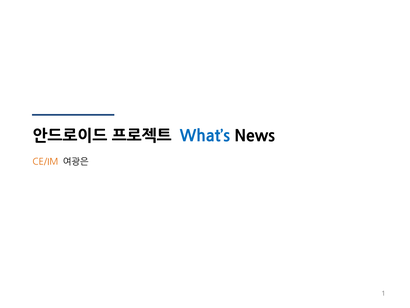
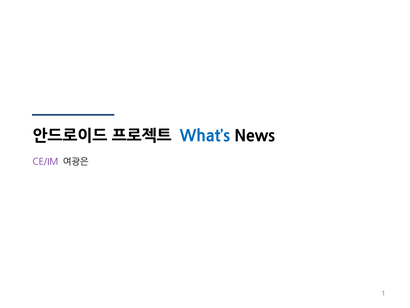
CE/IM colour: orange -> purple (45, 161)
